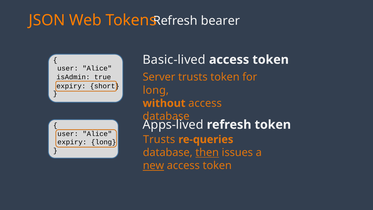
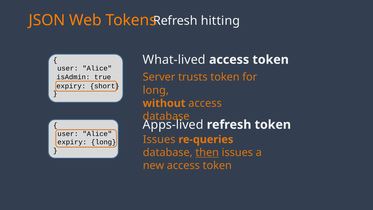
bearer: bearer -> hitting (220, 21)
Basic-lived: Basic-lived -> What-lived (174, 60)
Trusts: Trusts -> Issues (159, 139)
new underline: present -> none (153, 166)
